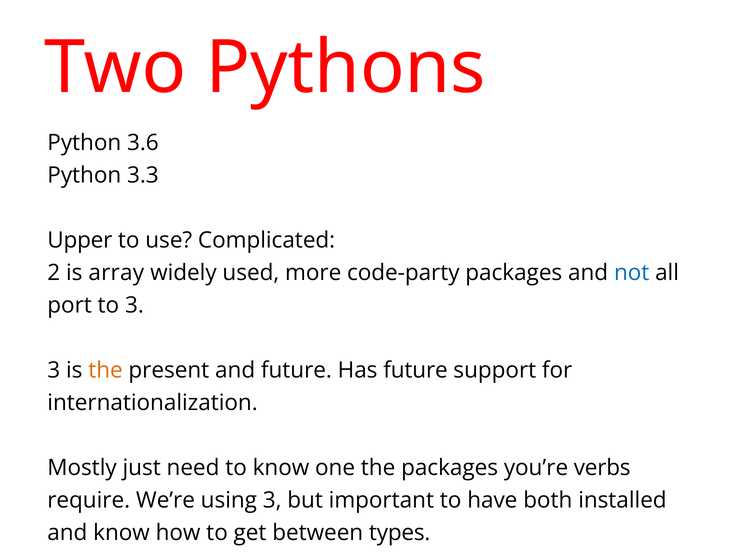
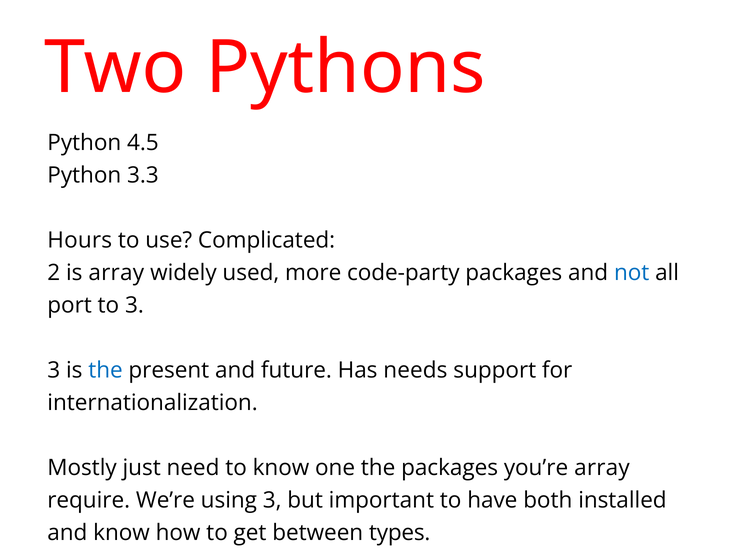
3.6: 3.6 -> 4.5 (143, 143)
Upper: Upper -> Hours (80, 240)
the colour: orange -> blue (106, 370)
Has future: future -> needs (415, 370)
you’re verbs: verbs -> array (602, 467)
